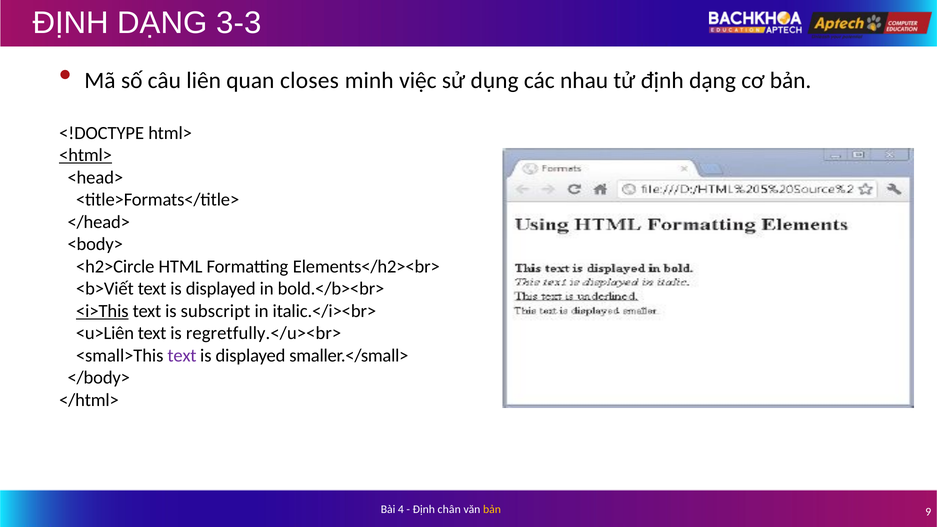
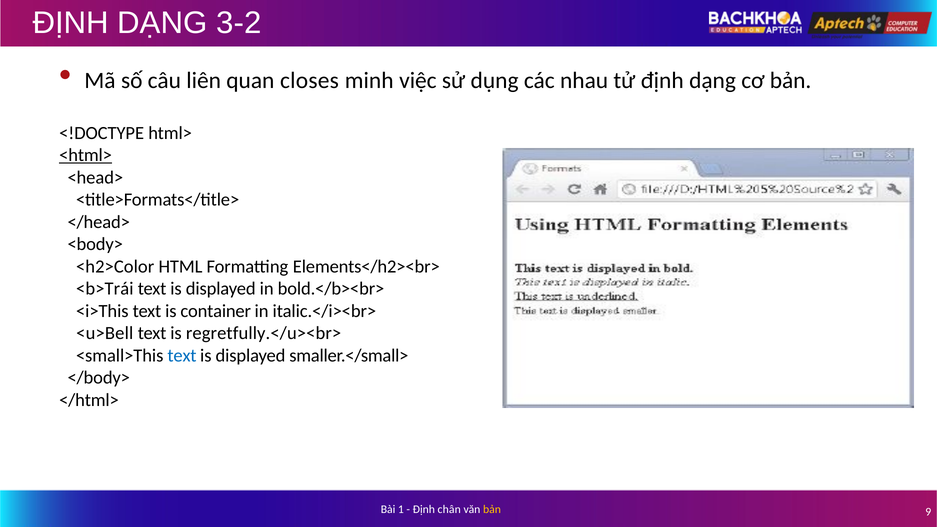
3-3: 3-3 -> 3-2 (239, 23)
<h2>Circle: <h2>Circle -> <h2>Color (115, 266)
<b>Viết: <b>Viết -> <b>Trái (105, 289)
<i>This underline: present -> none (102, 311)
subscript: subscript -> container (216, 311)
<u>Liên: <u>Liên -> <u>Bell (105, 333)
text colour: purple -> blue (182, 355)
4: 4 -> 1 (401, 509)
